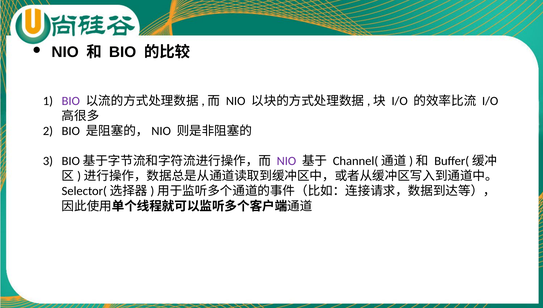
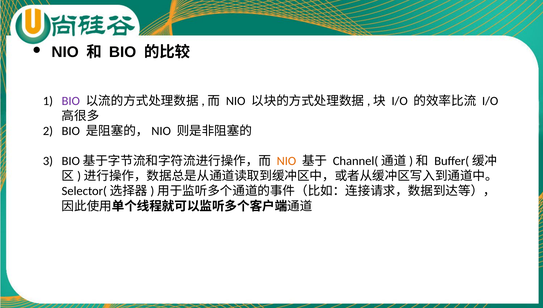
NIO colour: purple -> orange (286, 161)
